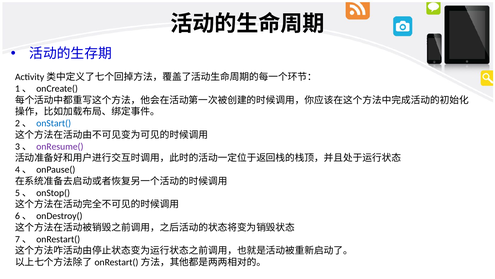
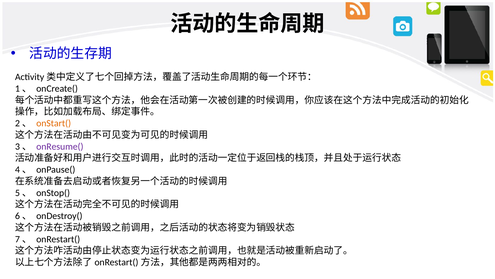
onStart( colour: blue -> orange (54, 123)
